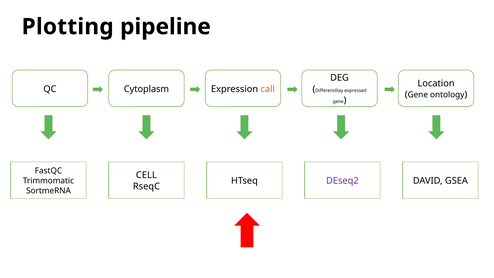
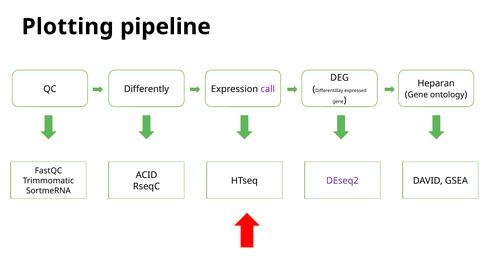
Location: Location -> Heparan (436, 83)
Cytoplasm: Cytoplasm -> Differently (146, 89)
call colour: orange -> purple (268, 89)
CELL: CELL -> ACID (147, 175)
